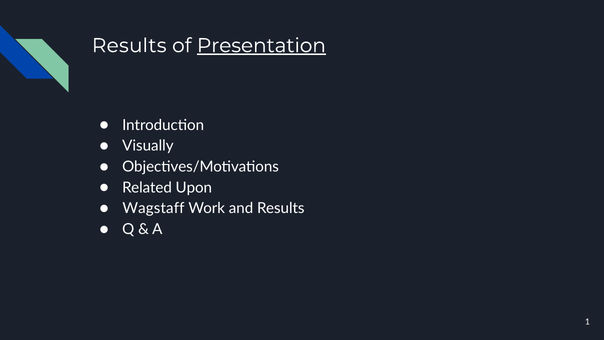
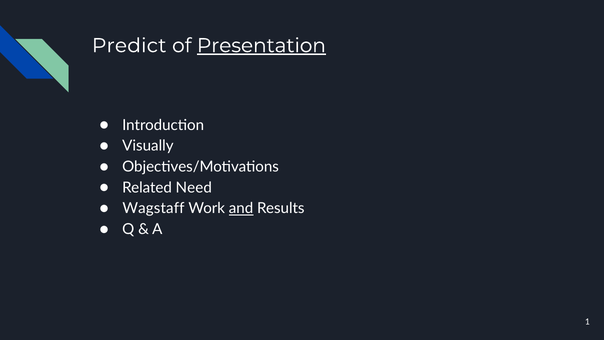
Results: Results -> Predict (129, 46)
Upon: Upon -> Need (194, 188)
and underline: none -> present (241, 208)
